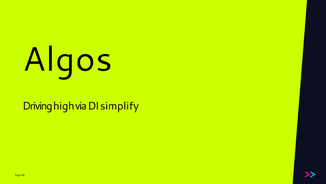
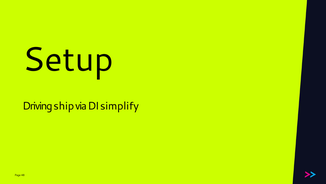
Algos: Algos -> Setup (68, 60)
high: high -> ship (64, 106)
